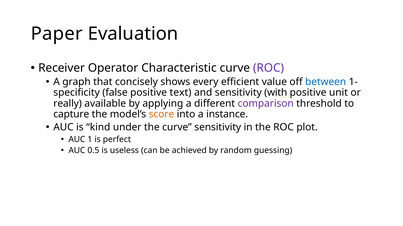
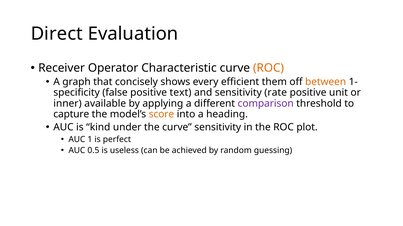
Paper: Paper -> Direct (57, 34)
ROC colour: purple -> orange (269, 68)
value: value -> them (274, 82)
between colour: blue -> orange (326, 82)
with: with -> rate (276, 93)
really: really -> inner (68, 104)
instance: instance -> heading (227, 115)
